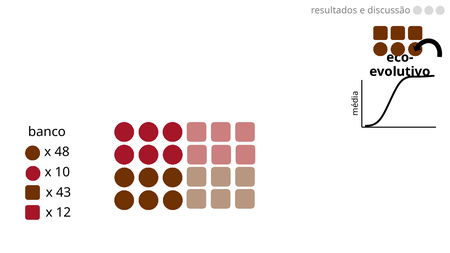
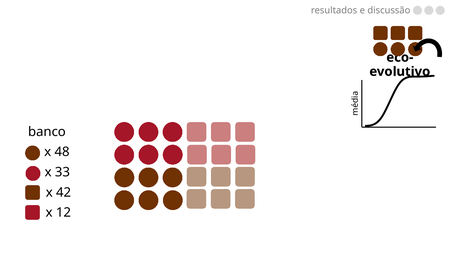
10: 10 -> 33 (62, 172)
43: 43 -> 42 (64, 193)
